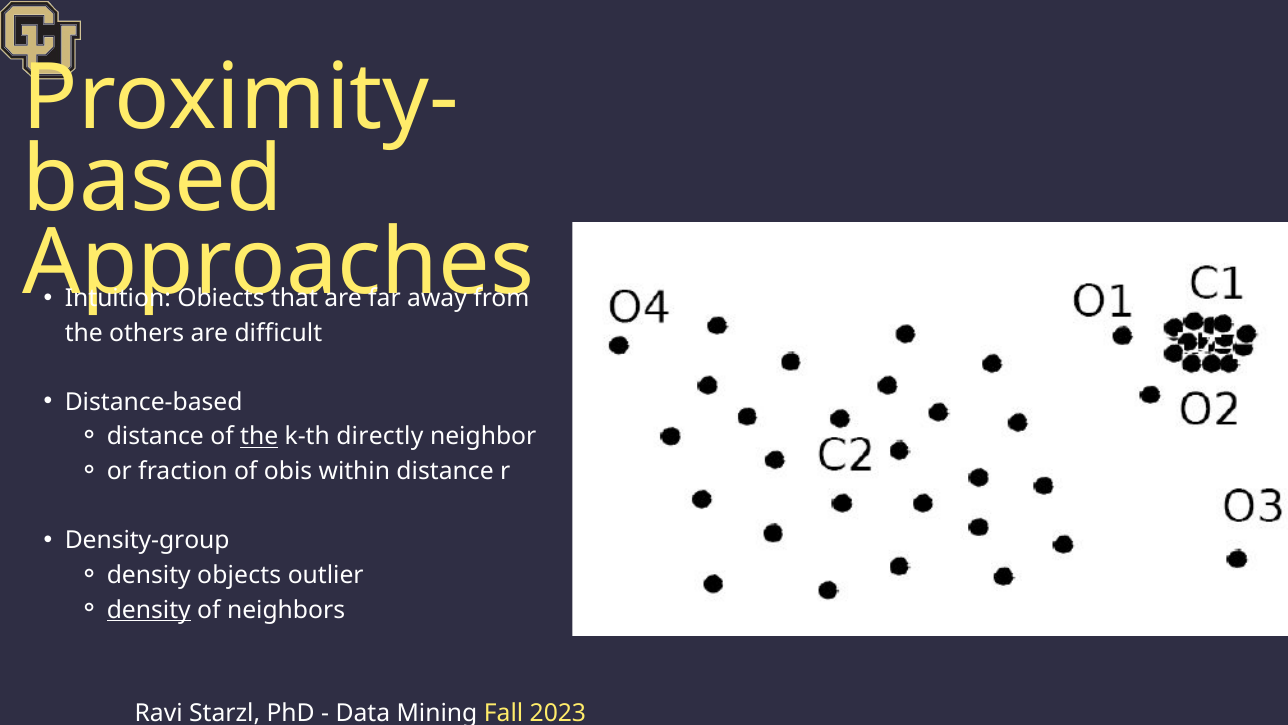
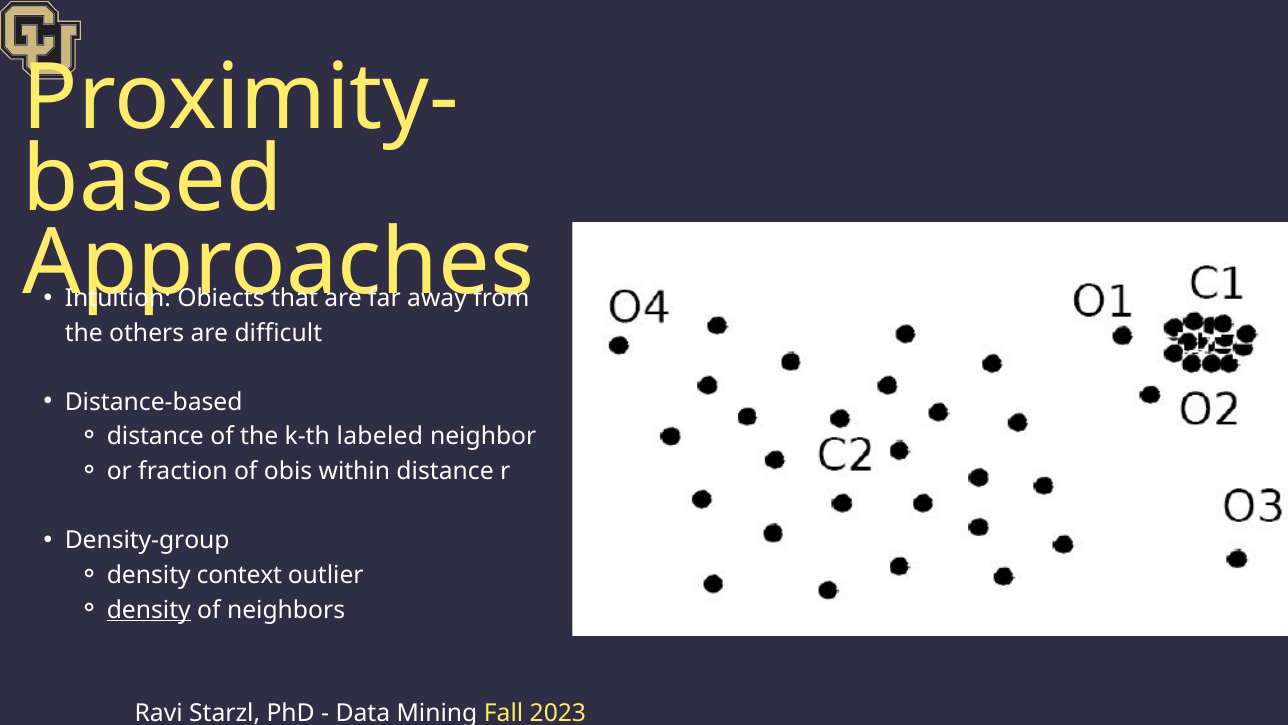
the underline: present -> none (259, 437)
directly: directly -> labeled (380, 437)
objects: objects -> context (239, 575)
